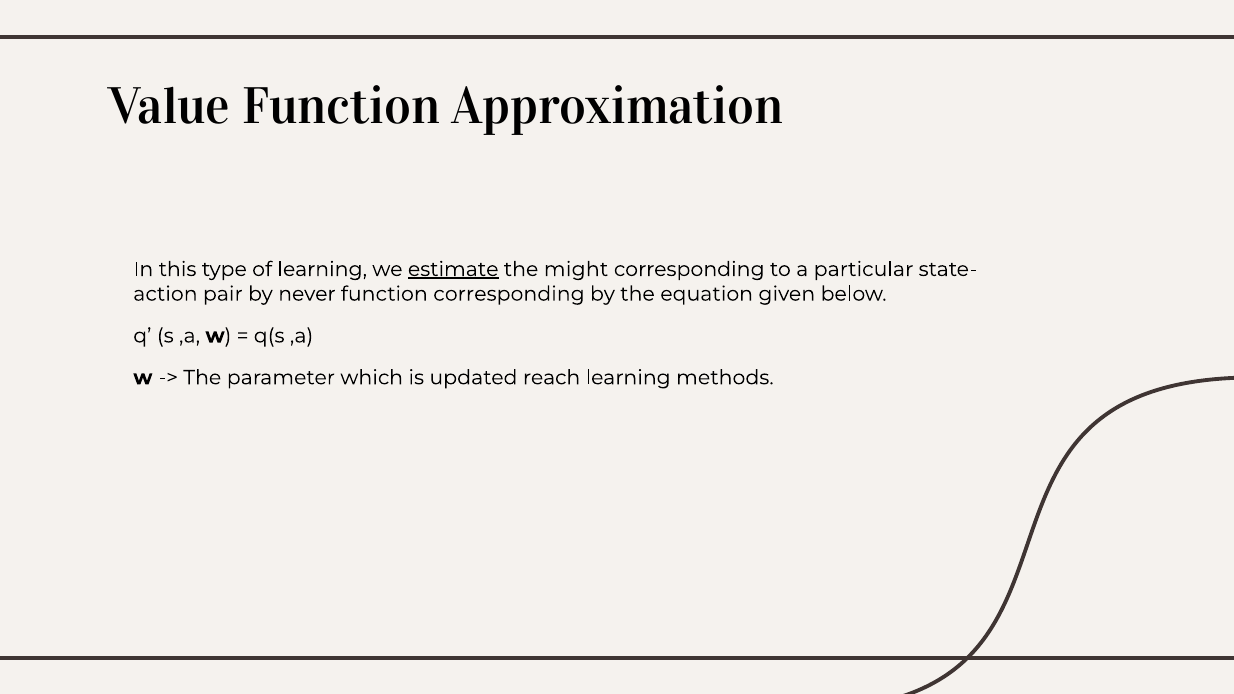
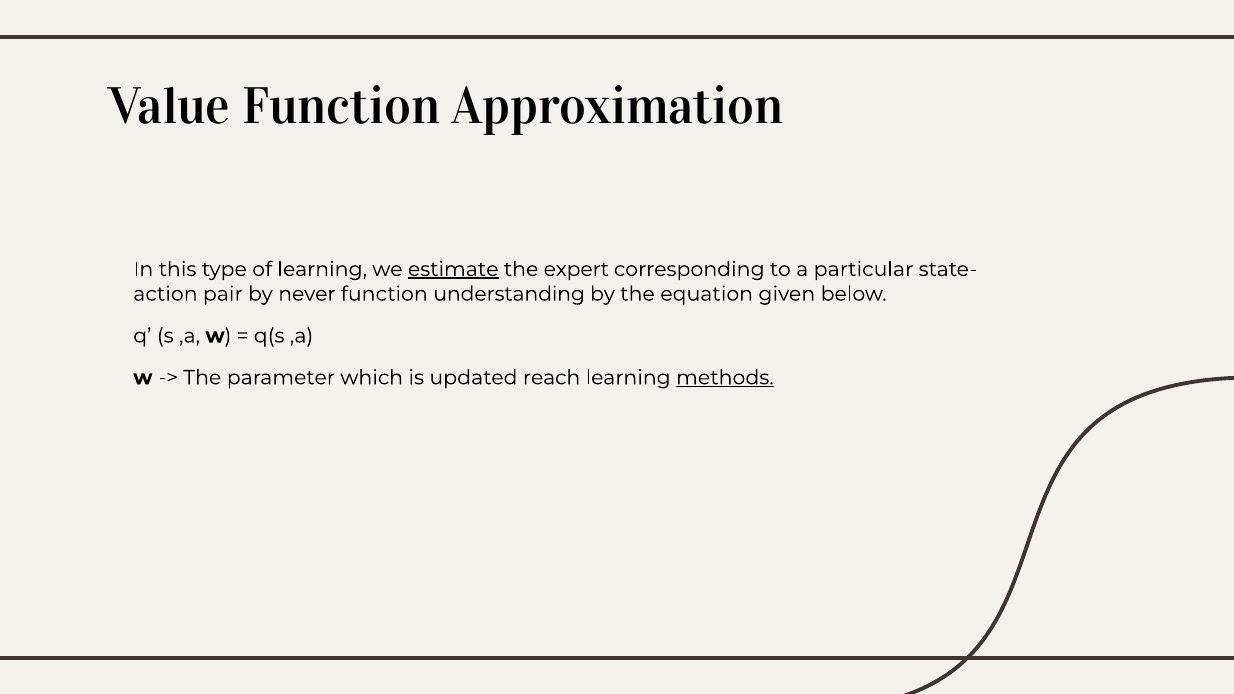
might: might -> expert (576, 269)
function corresponding: corresponding -> understanding (509, 294)
methods underline: none -> present (725, 378)
